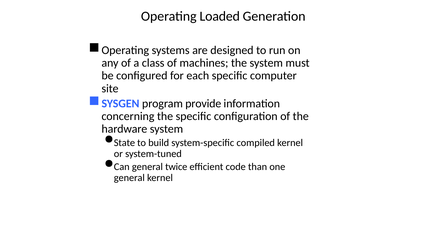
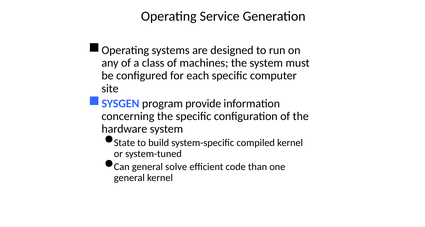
Loaded: Loaded -> Service (220, 16)
twice: twice -> solve (176, 167)
